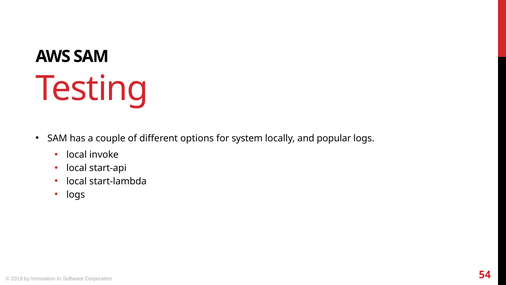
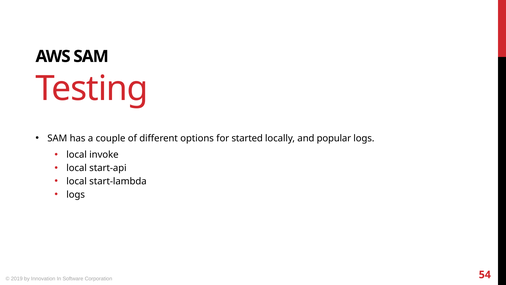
system: system -> started (247, 138)
